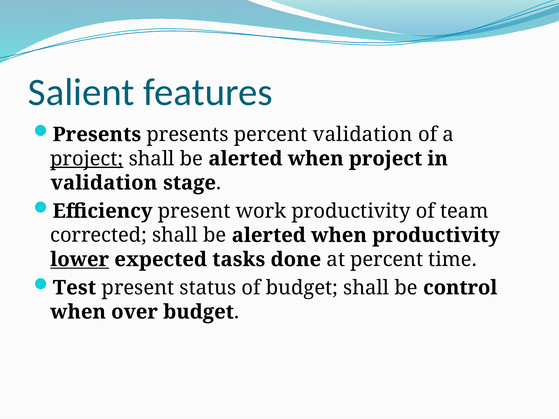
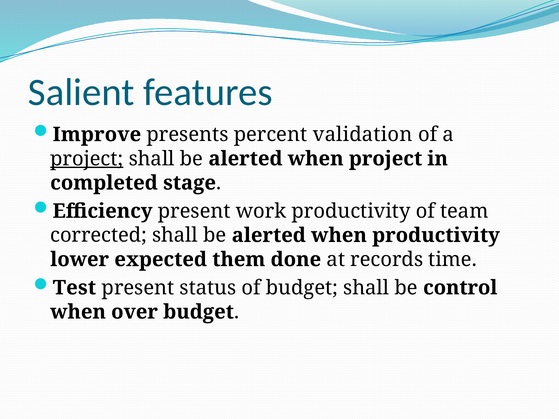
Presents: Presents -> Improve (97, 135)
validation: validation -> completed (104, 183)
lower underline: present -> none (80, 260)
tasks: tasks -> them (239, 260)
at percent: percent -> records (387, 260)
